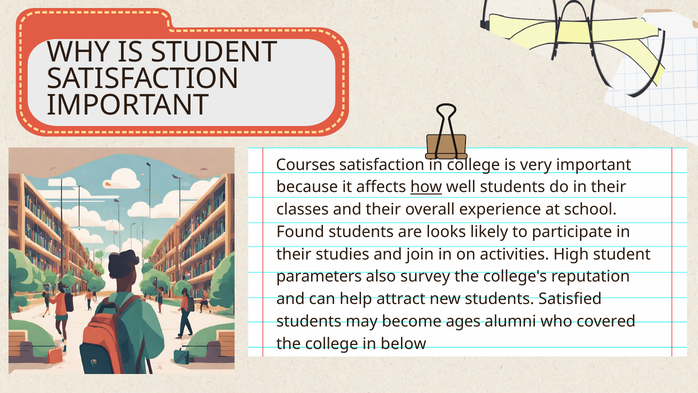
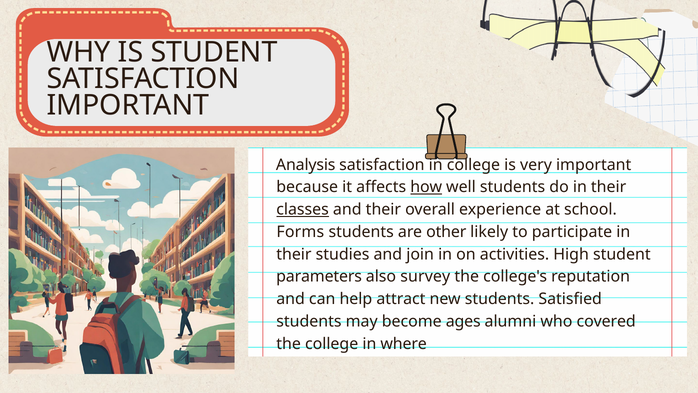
Courses: Courses -> Analysis (306, 165)
classes underline: none -> present (303, 209)
Found: Found -> Forms (300, 232)
looks: looks -> other (446, 232)
below: below -> where (404, 343)
